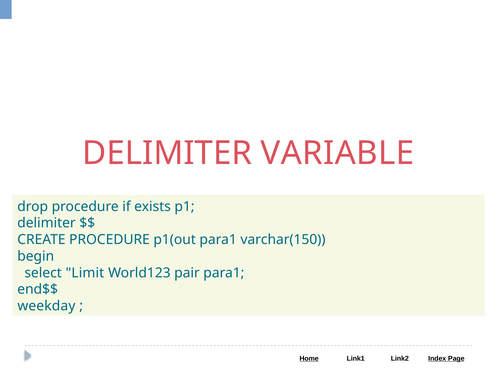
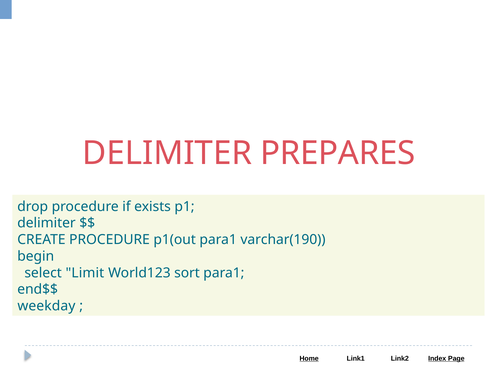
VARIABLE: VARIABLE -> PREPARES (338, 153)
varchar(150: varchar(150 -> varchar(190 (283, 239)
pair: pair -> sort (187, 273)
